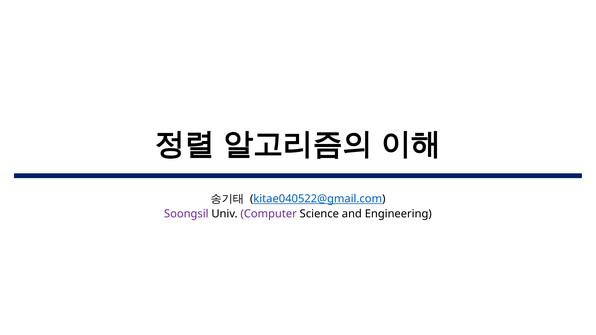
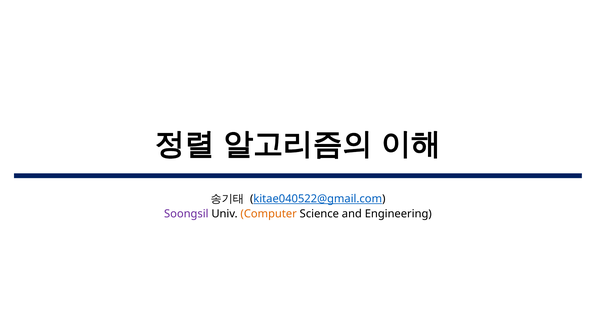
Computer colour: purple -> orange (269, 214)
